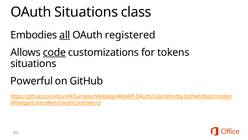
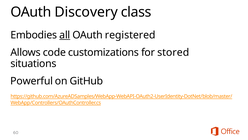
OAuth Situations: Situations -> Discovery (86, 12)
code underline: present -> none (54, 52)
tokens: tokens -> stored (173, 52)
